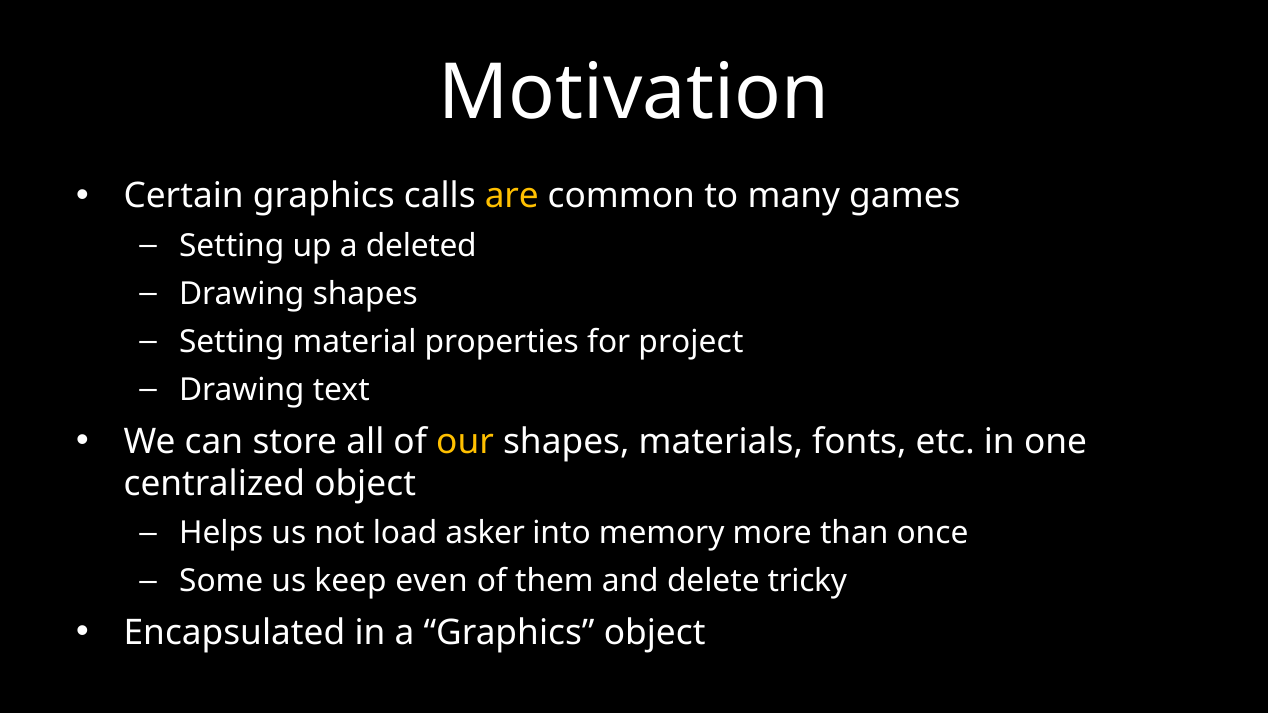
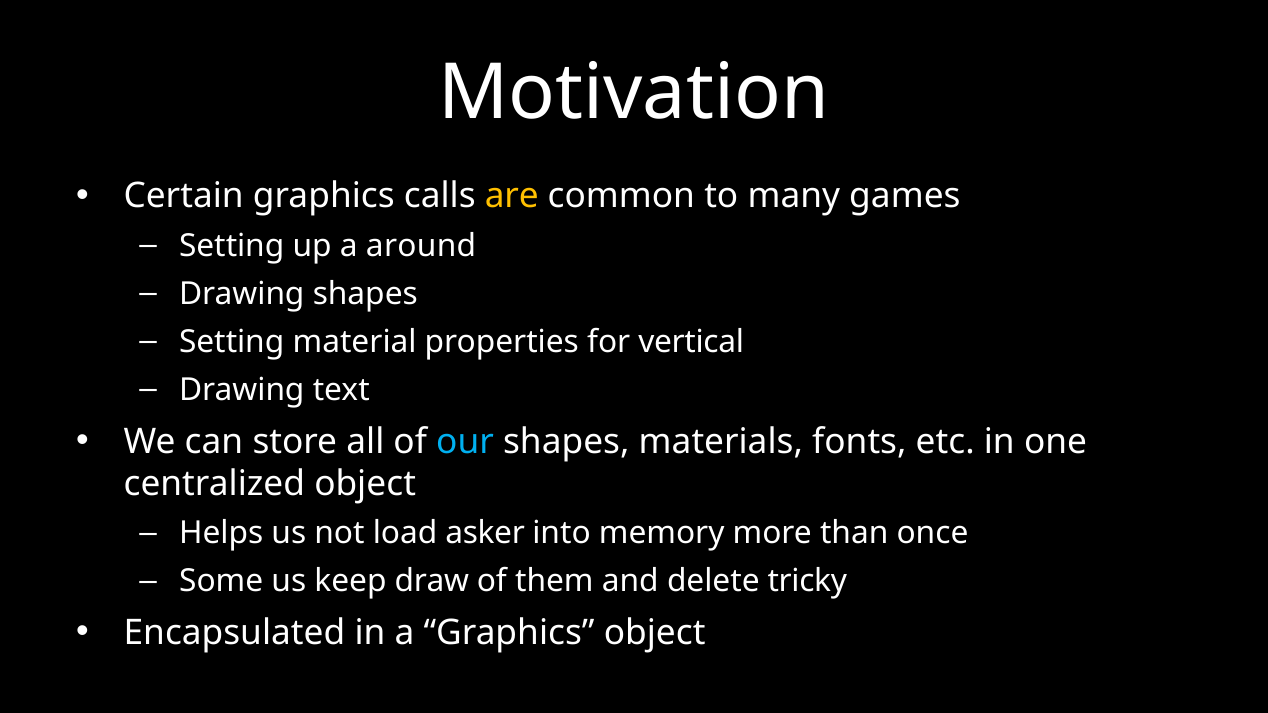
deleted: deleted -> around (421, 246)
project: project -> vertical (691, 342)
our colour: yellow -> light blue (465, 442)
even: even -> draw (432, 582)
